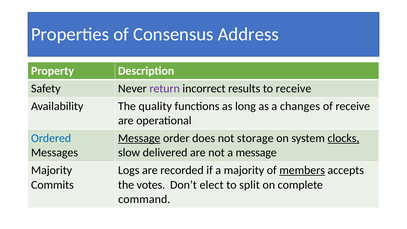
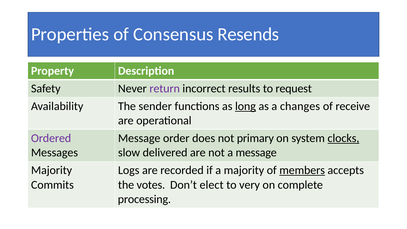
Address: Address -> Resends (248, 34)
to receive: receive -> request (294, 89)
quality: quality -> sender (155, 106)
long underline: none -> present (245, 106)
Ordered colour: blue -> purple (51, 138)
Message underline: present -> none (139, 138)
storage: storage -> primary (255, 138)
split: split -> very (250, 185)
command: command -> processing (144, 199)
